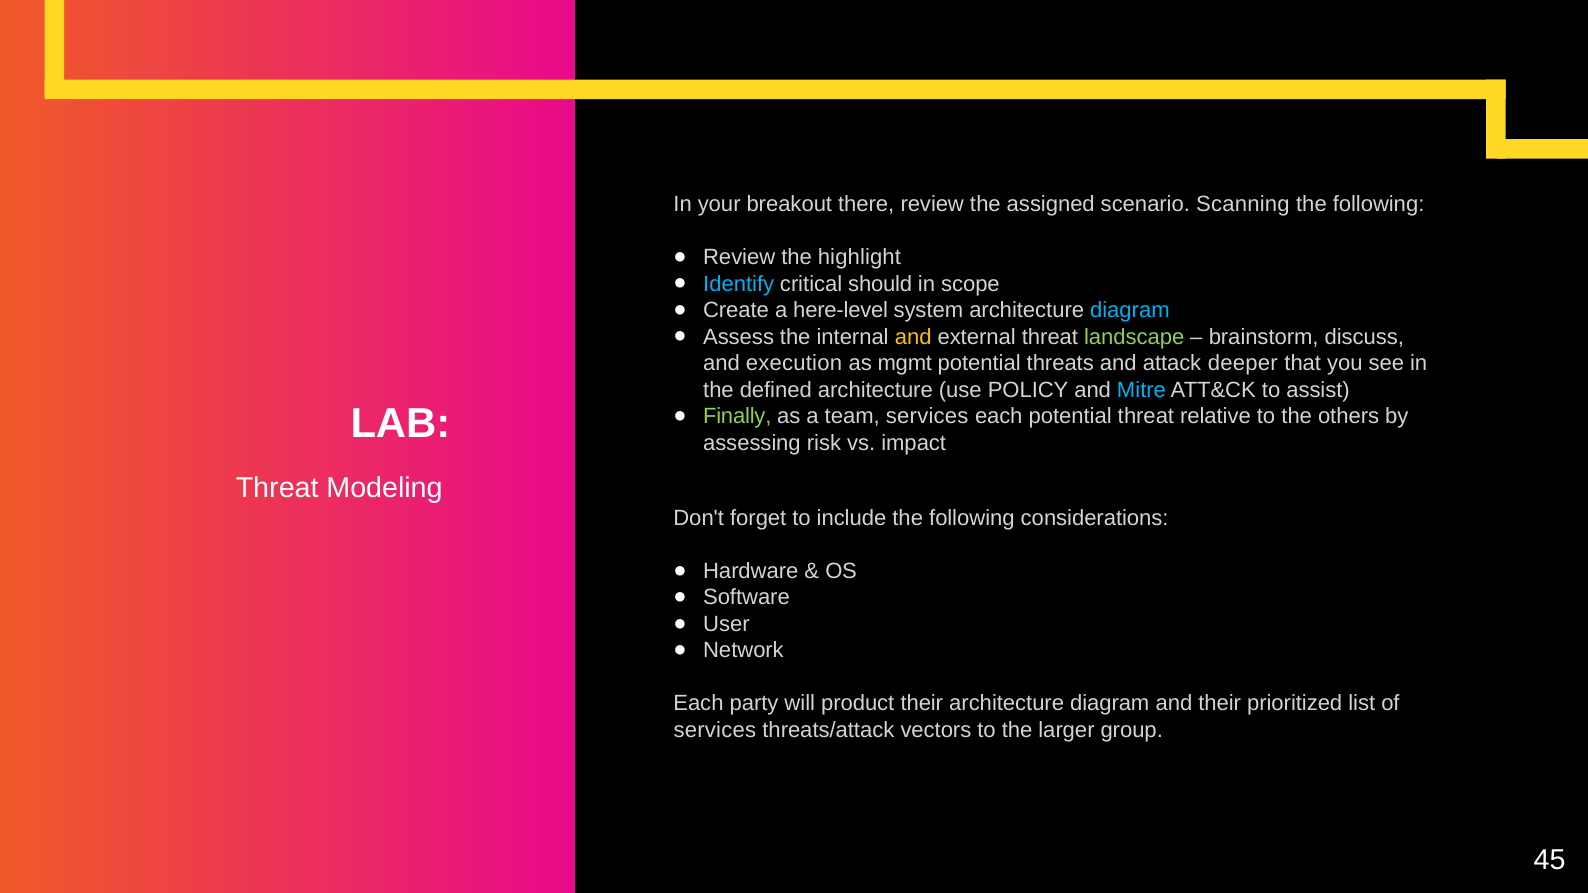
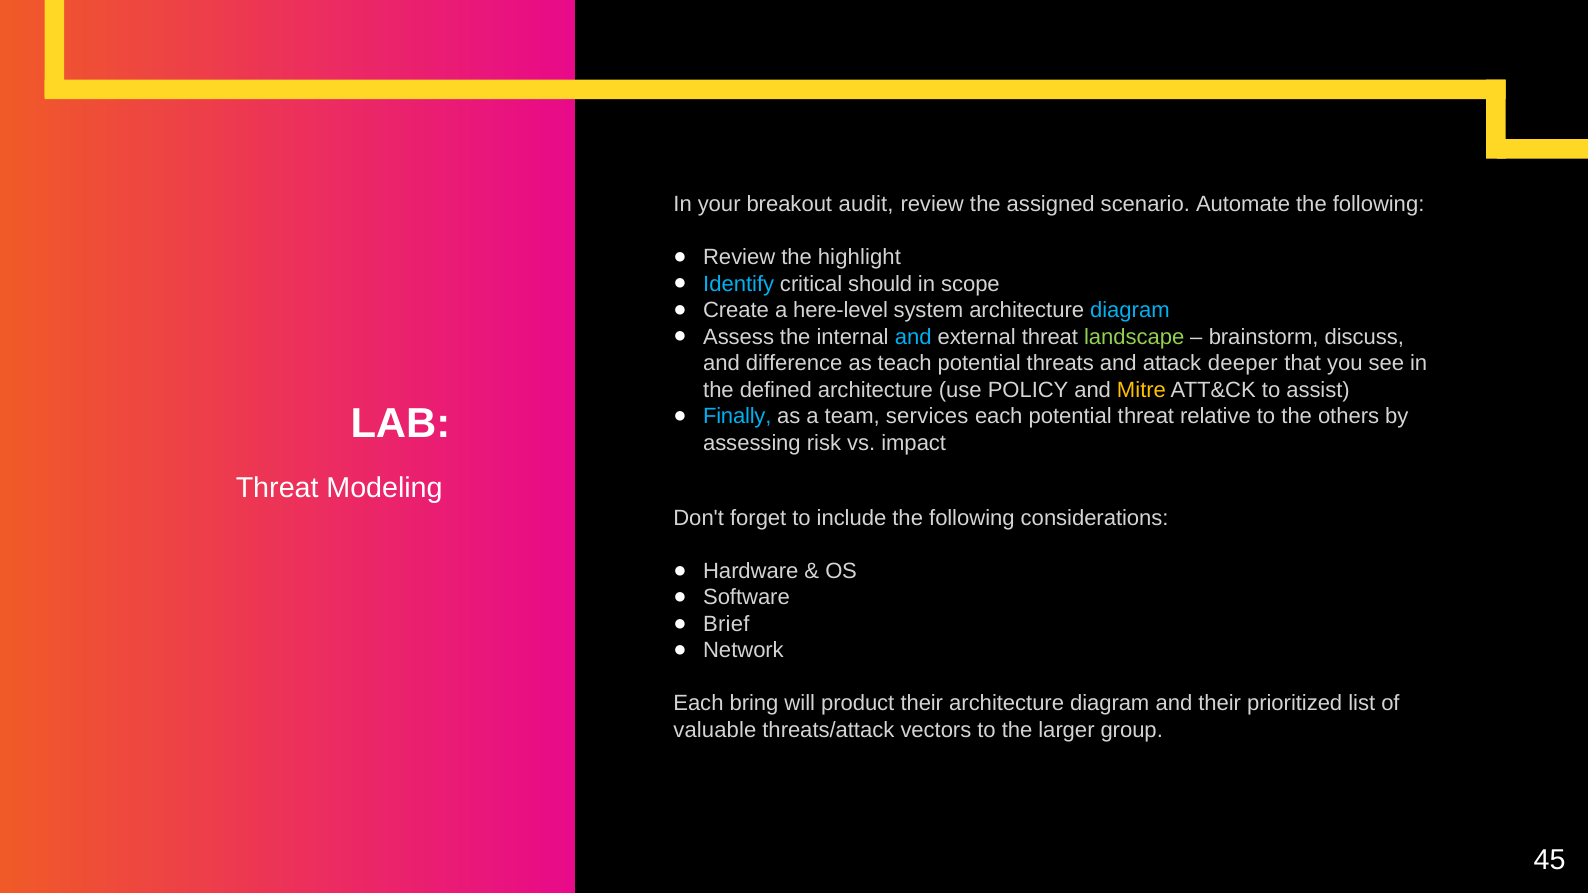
there: there -> audit (866, 204)
Scanning: Scanning -> Automate (1243, 204)
and colour: yellow -> light blue (913, 337)
execution: execution -> difference (794, 363)
mgmt: mgmt -> teach (905, 363)
Mitre colour: light blue -> yellow (1141, 390)
Finally colour: light green -> light blue (737, 416)
User: User -> Brief (726, 624)
party: party -> bring (754, 704)
services: services -> valuable (715, 730)
